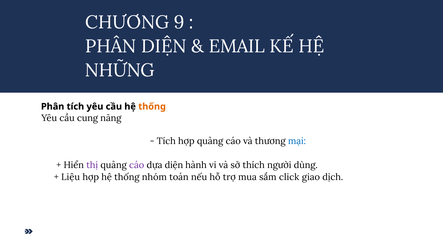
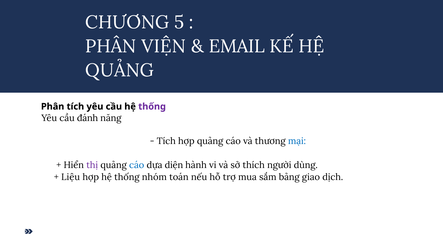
9: 9 -> 5 (179, 22)
PHÂN DIỆN: DIỆN -> VIỆN (164, 46)
NHỮNG: NHỮNG -> QUẢNG (120, 70)
thống colour: orange -> purple (152, 107)
cung: cung -> đánh (88, 118)
cáo colour: purple -> blue (137, 165)
click: click -> bảng (289, 177)
